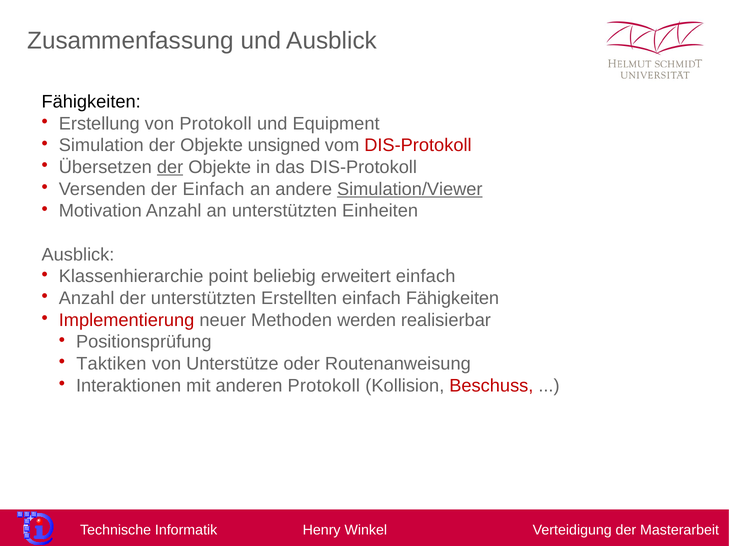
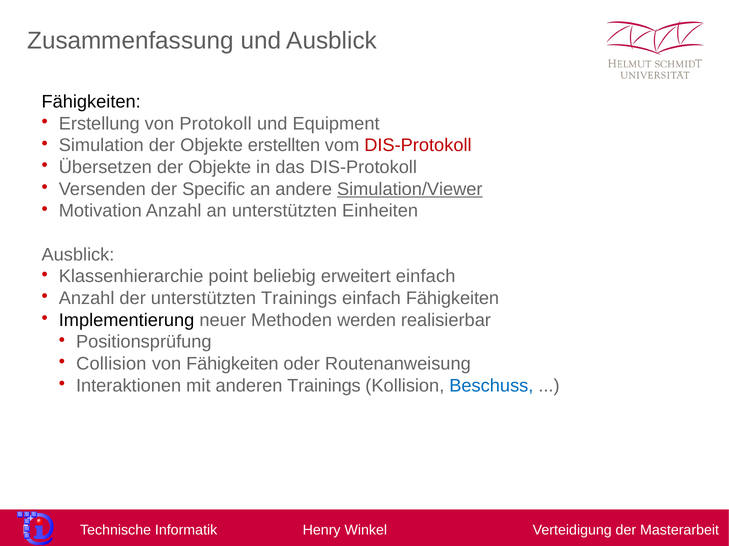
unsigned: unsigned -> erstellten (284, 146)
der underline: present -> none (170, 167)
der Einfach: Einfach -> Specific (214, 189)
unterstützten Erstellten: Erstellten -> Trainings (299, 299)
Implementierung colour: red -> black (127, 321)
Taktiken: Taktiken -> Collision (111, 364)
von Unterstütze: Unterstütze -> Fähigkeiten (232, 364)
anderen Protokoll: Protokoll -> Trainings (324, 386)
Beschuss colour: red -> blue (491, 386)
